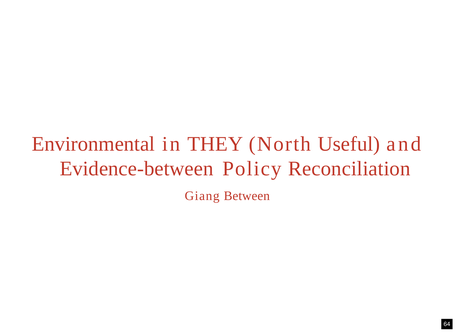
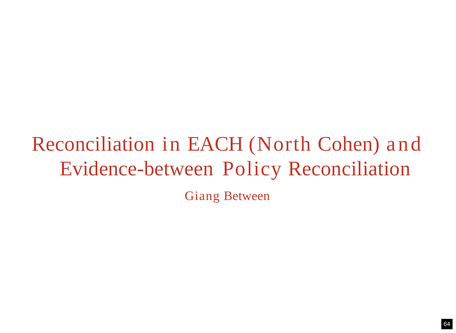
Environmental: Environmental -> Reconciliation (93, 144)
THEY: THEY -> EACH (215, 144)
Useful: Useful -> Cohen (349, 144)
